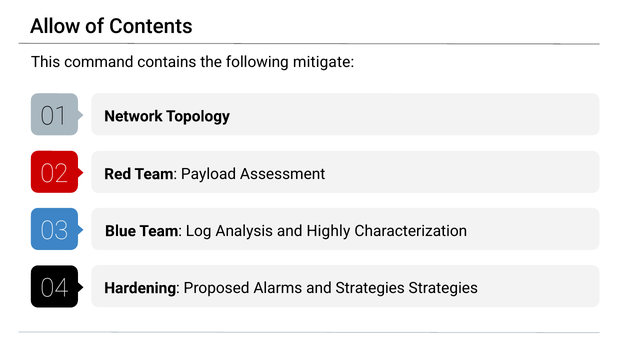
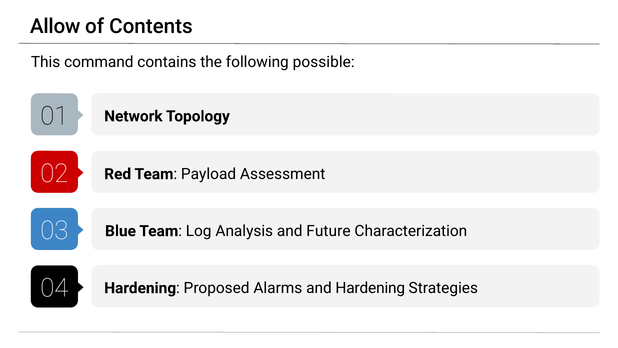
mitigate: mitigate -> possible (324, 62)
Highly: Highly -> Future (328, 231)
and Strategies: Strategies -> Hardening (370, 288)
